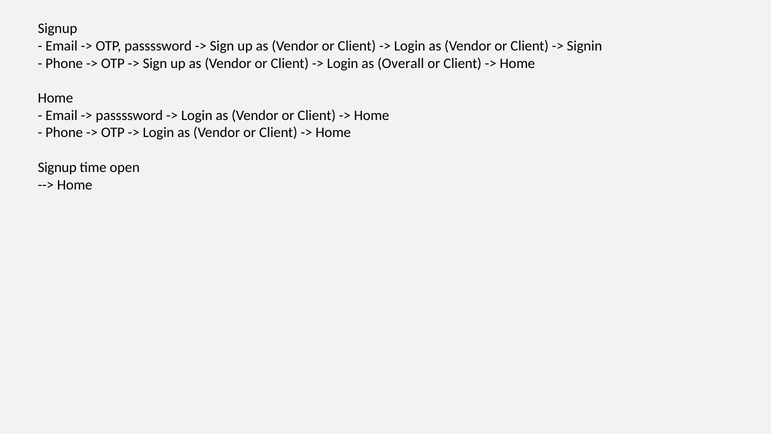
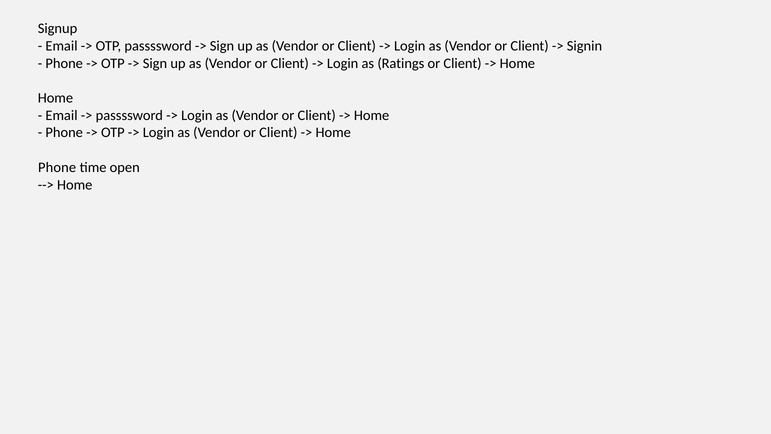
Overall: Overall -> Ratings (401, 63)
Signup: Signup -> Phone (57, 167)
